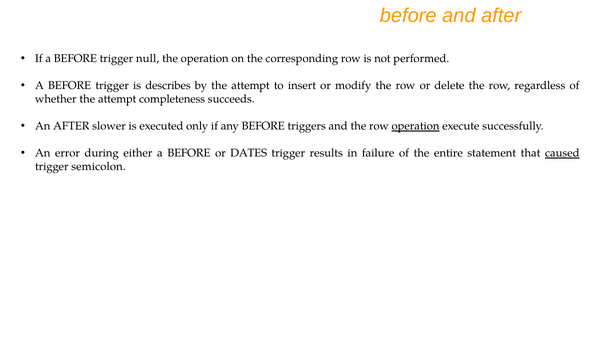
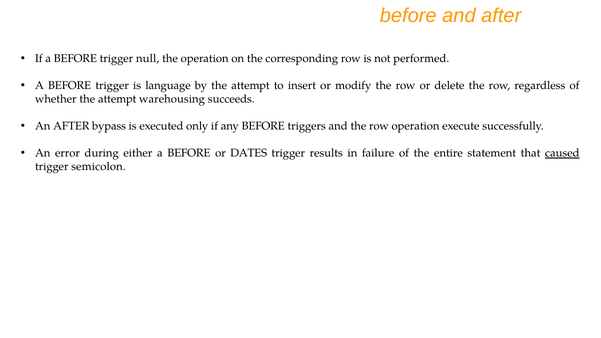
describes: describes -> language (168, 86)
completeness: completeness -> warehousing (172, 99)
slower: slower -> bypass (109, 126)
operation underline: present -> none (416, 126)
